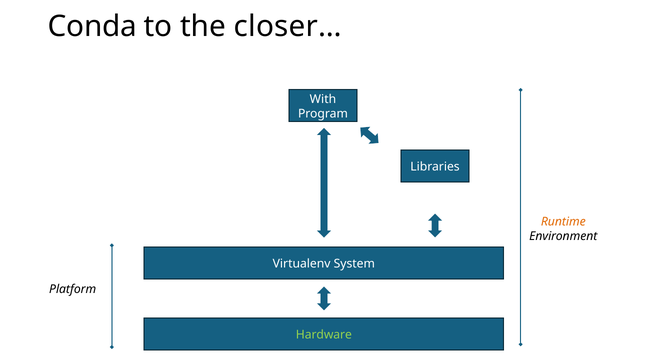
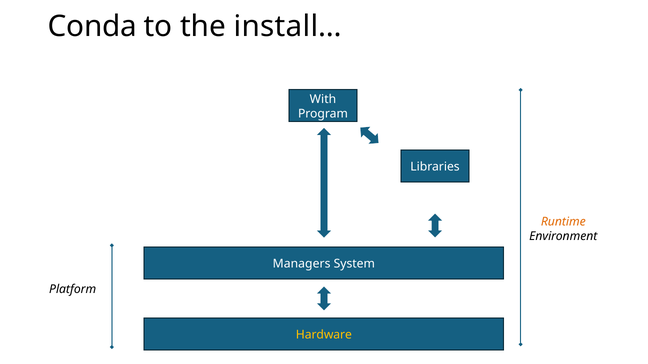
closer…: closer… -> install… (288, 26)
Virtualenv: Virtualenv -> Managers (302, 264)
Hardware colour: light green -> yellow (324, 335)
